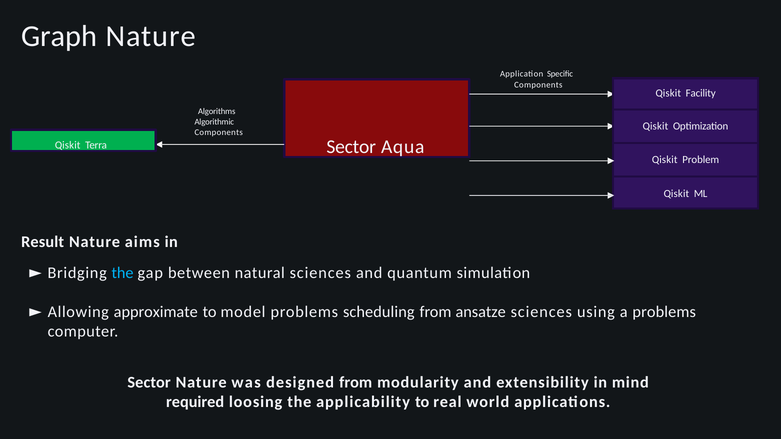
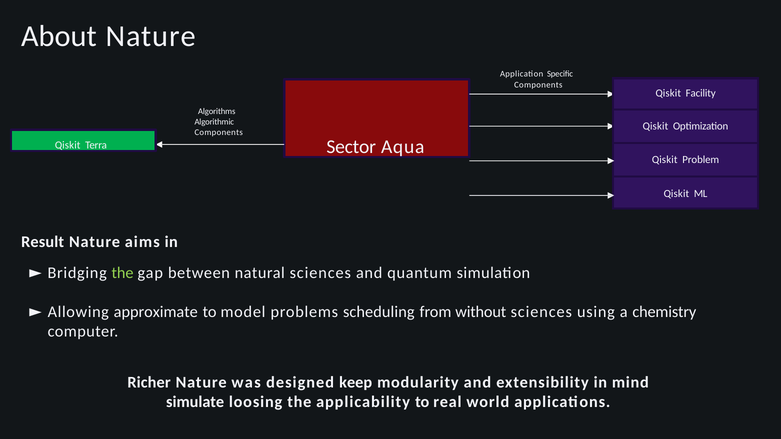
Graph: Graph -> About (59, 36)
the colour: light blue -> light green (123, 273)
ansatze: ansatze -> without (481, 312)
a problems: problems -> chemistry (664, 312)
Sector: Sector -> Richer (149, 383)
designed from: from -> keep (356, 383)
required: required -> simulate (195, 402)
